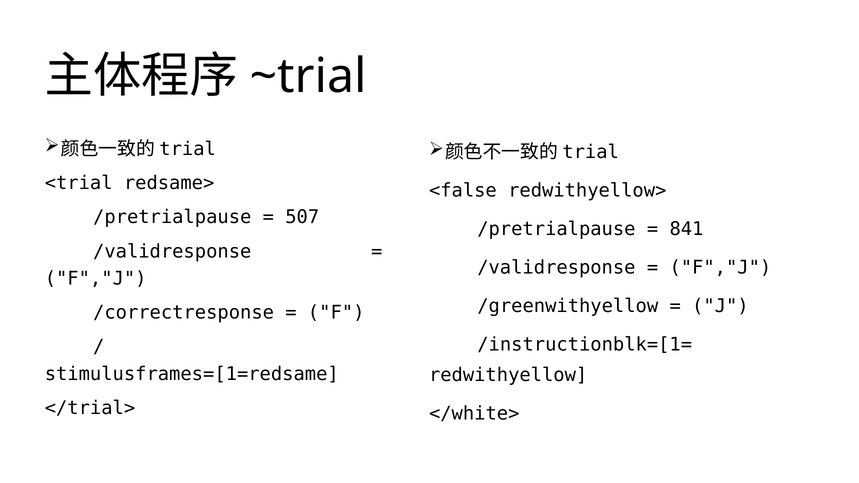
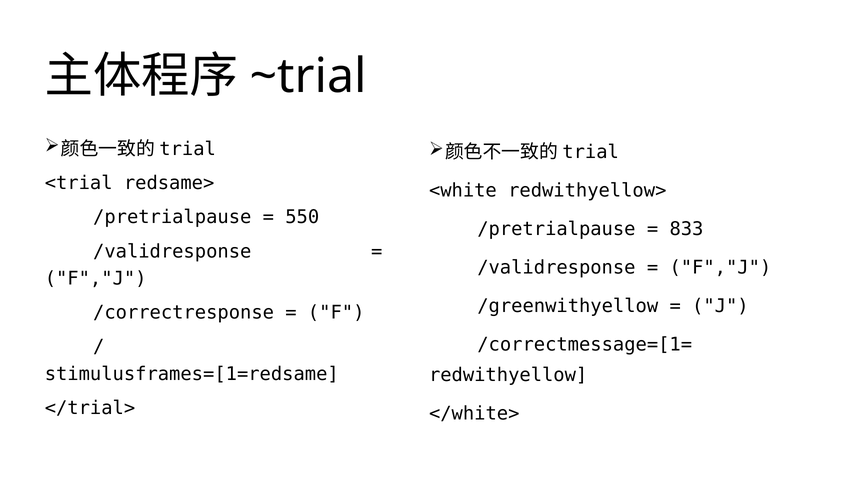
<false: <false -> <white (463, 191)
507: 507 -> 550 (302, 217)
841: 841 -> 833 (686, 229)
/instructionblk=[1=: /instructionblk=[1= -> /correctmessage=[1= (585, 345)
